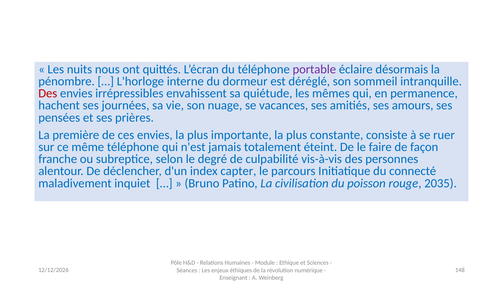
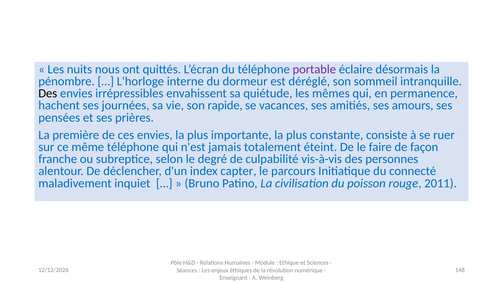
Des colour: red -> black (48, 93)
nuage: nuage -> rapide (225, 105)
2035: 2035 -> 2011 (441, 183)
